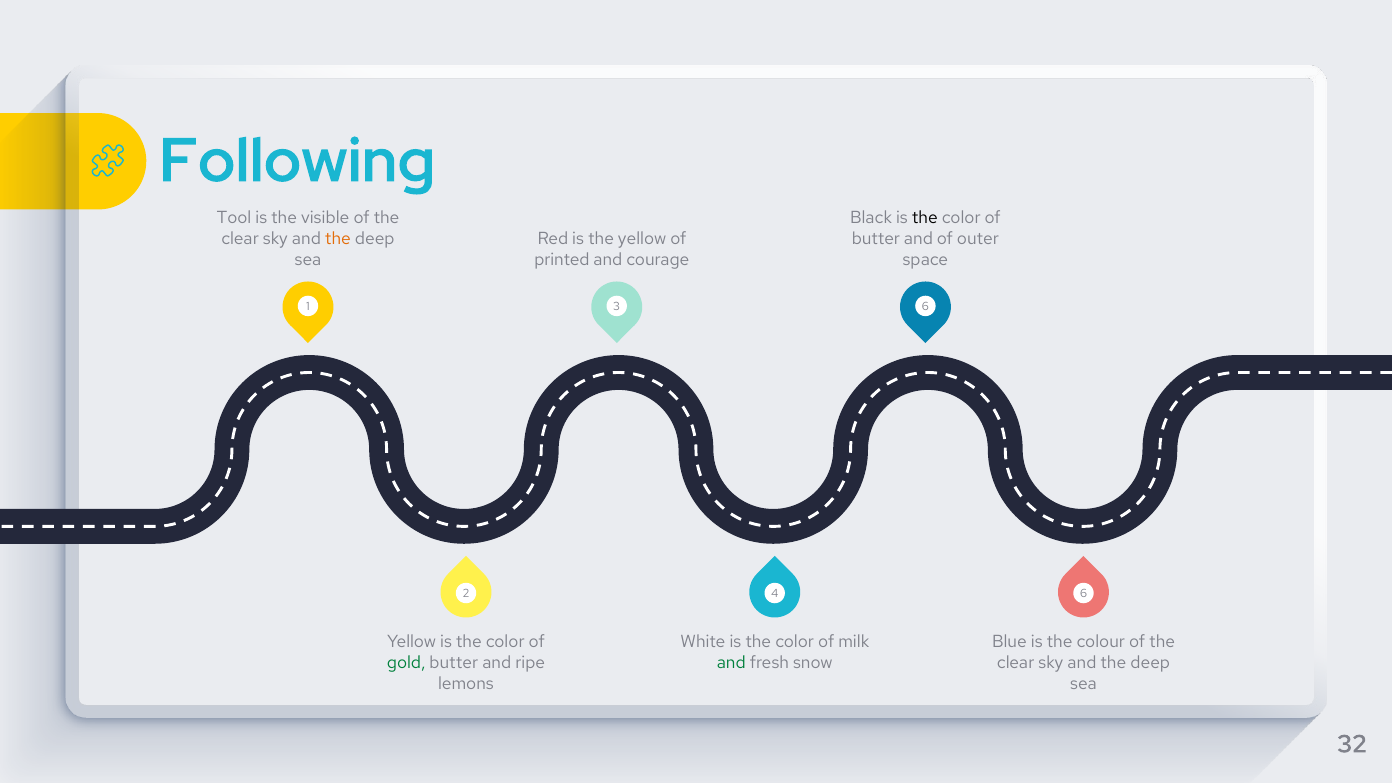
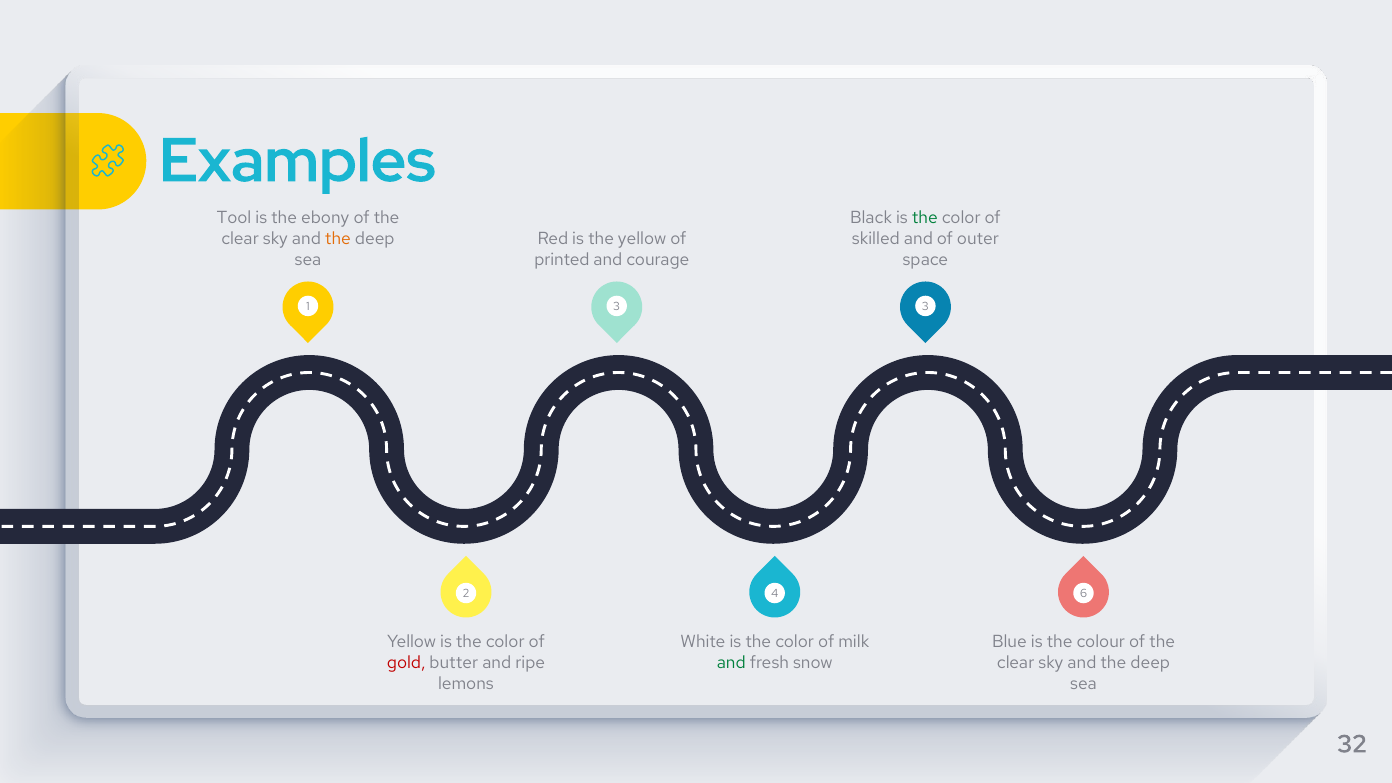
Following: Following -> Examples (297, 161)
visible: visible -> ebony (325, 218)
the colour: black -> green (925, 218)
butter: butter -> skilled (876, 239)
3 6: 6 -> 3 (925, 307)
gold colour: green -> red (406, 663)
